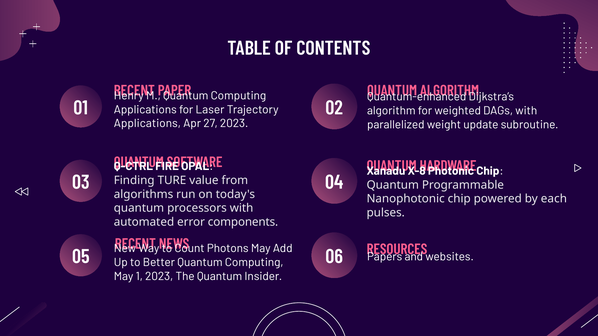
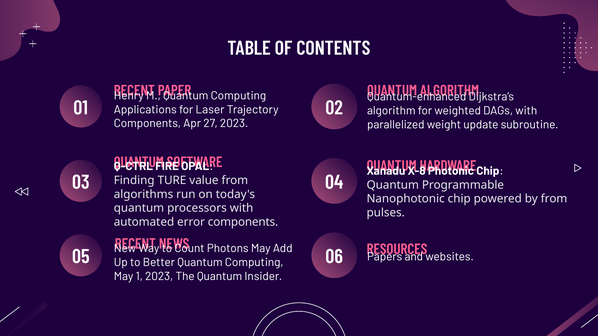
Applications: Applications -> Components (147, 124)
by each: each -> from (554, 199)
